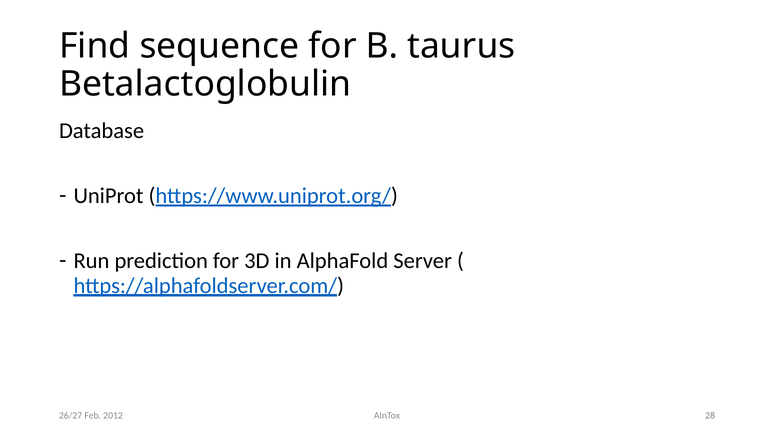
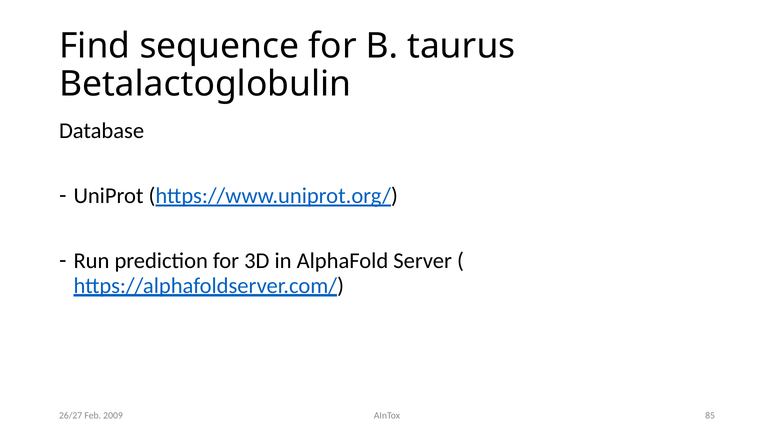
2012: 2012 -> 2009 (113, 416)
28: 28 -> 85 (710, 416)
